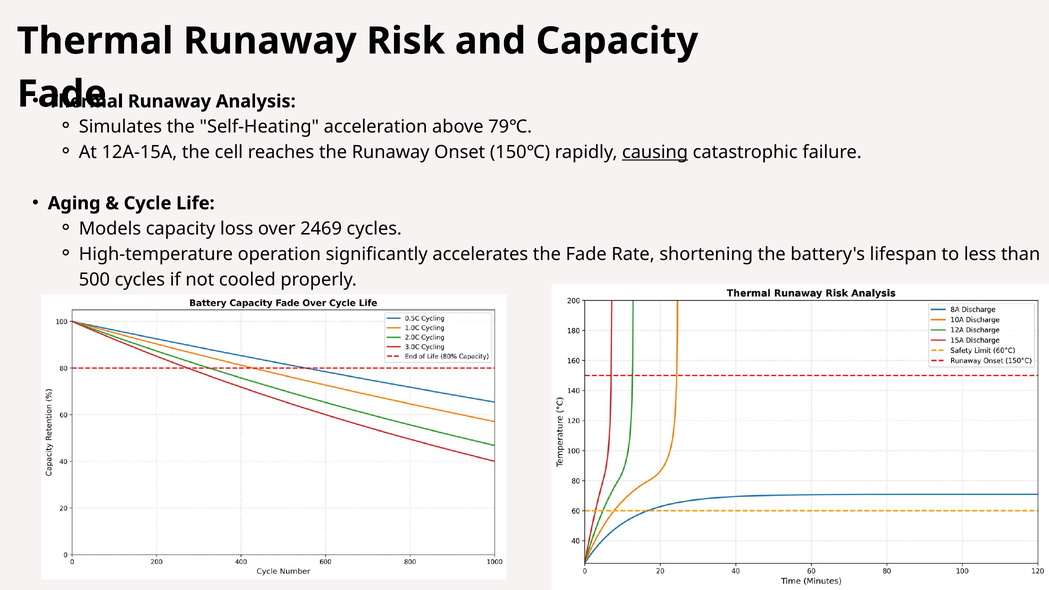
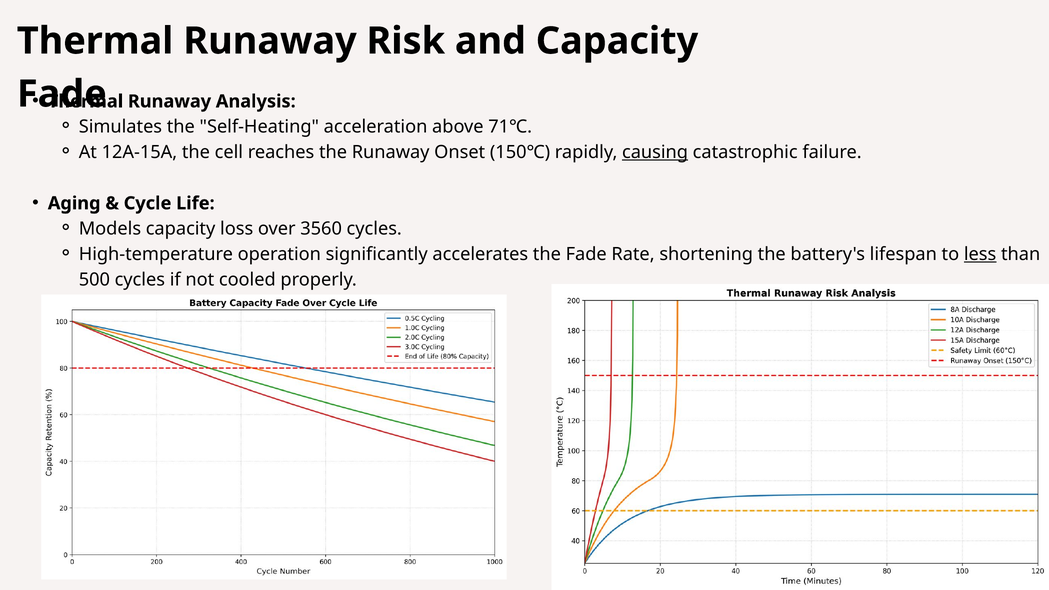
79℃: 79℃ -> 71℃ (510, 127)
2469: 2469 -> 3560 (321, 229)
less underline: none -> present (980, 254)
